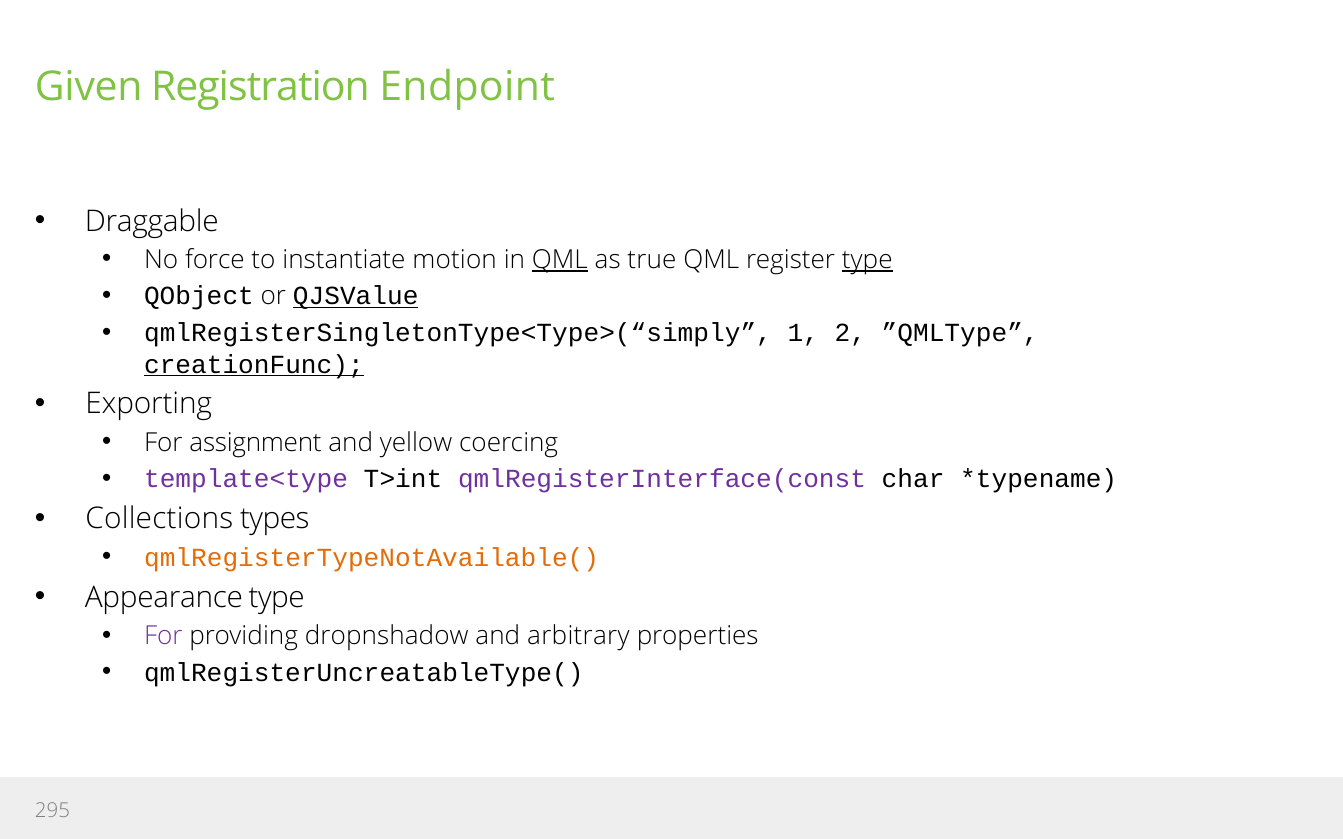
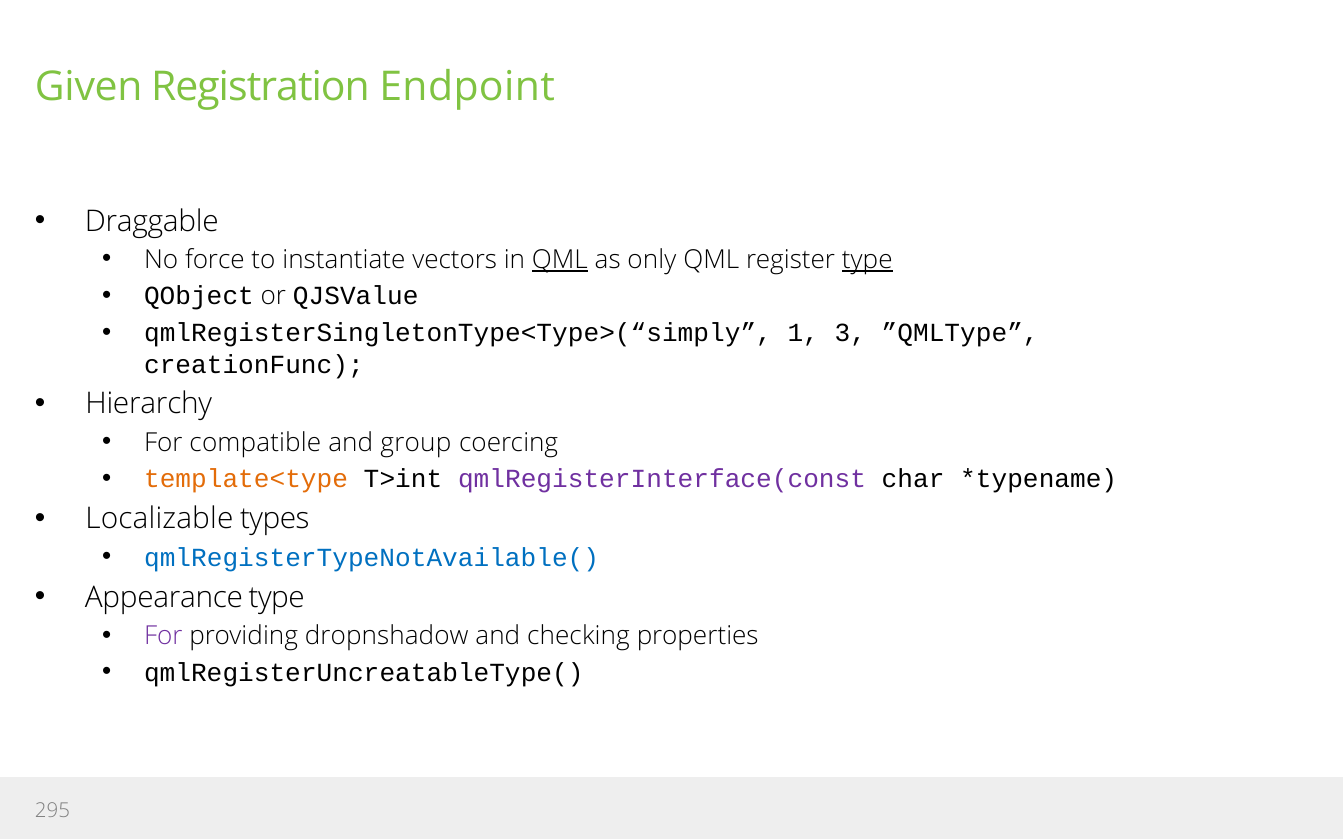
motion: motion -> vectors (455, 260)
true: true -> only (652, 260)
QJSValue underline: present -> none (356, 297)
2: 2 -> 3 (850, 333)
creationFunc underline: present -> none (254, 365)
Exporting: Exporting -> Hierarchy (149, 404)
assignment: assignment -> compatible (255, 443)
yellow: yellow -> group (416, 443)
template<type colour: purple -> orange (246, 480)
Collections: Collections -> Localizable (159, 519)
qmlRegisterTypeNotAvailable( colour: orange -> blue (372, 558)
arbitrary: arbitrary -> checking (578, 636)
